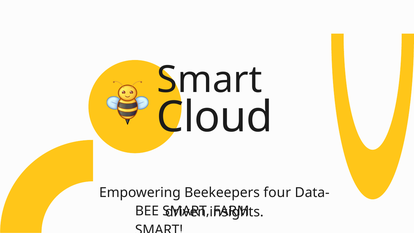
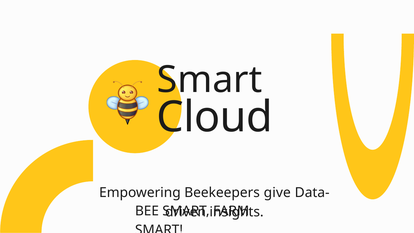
four: four -> give (277, 193)
